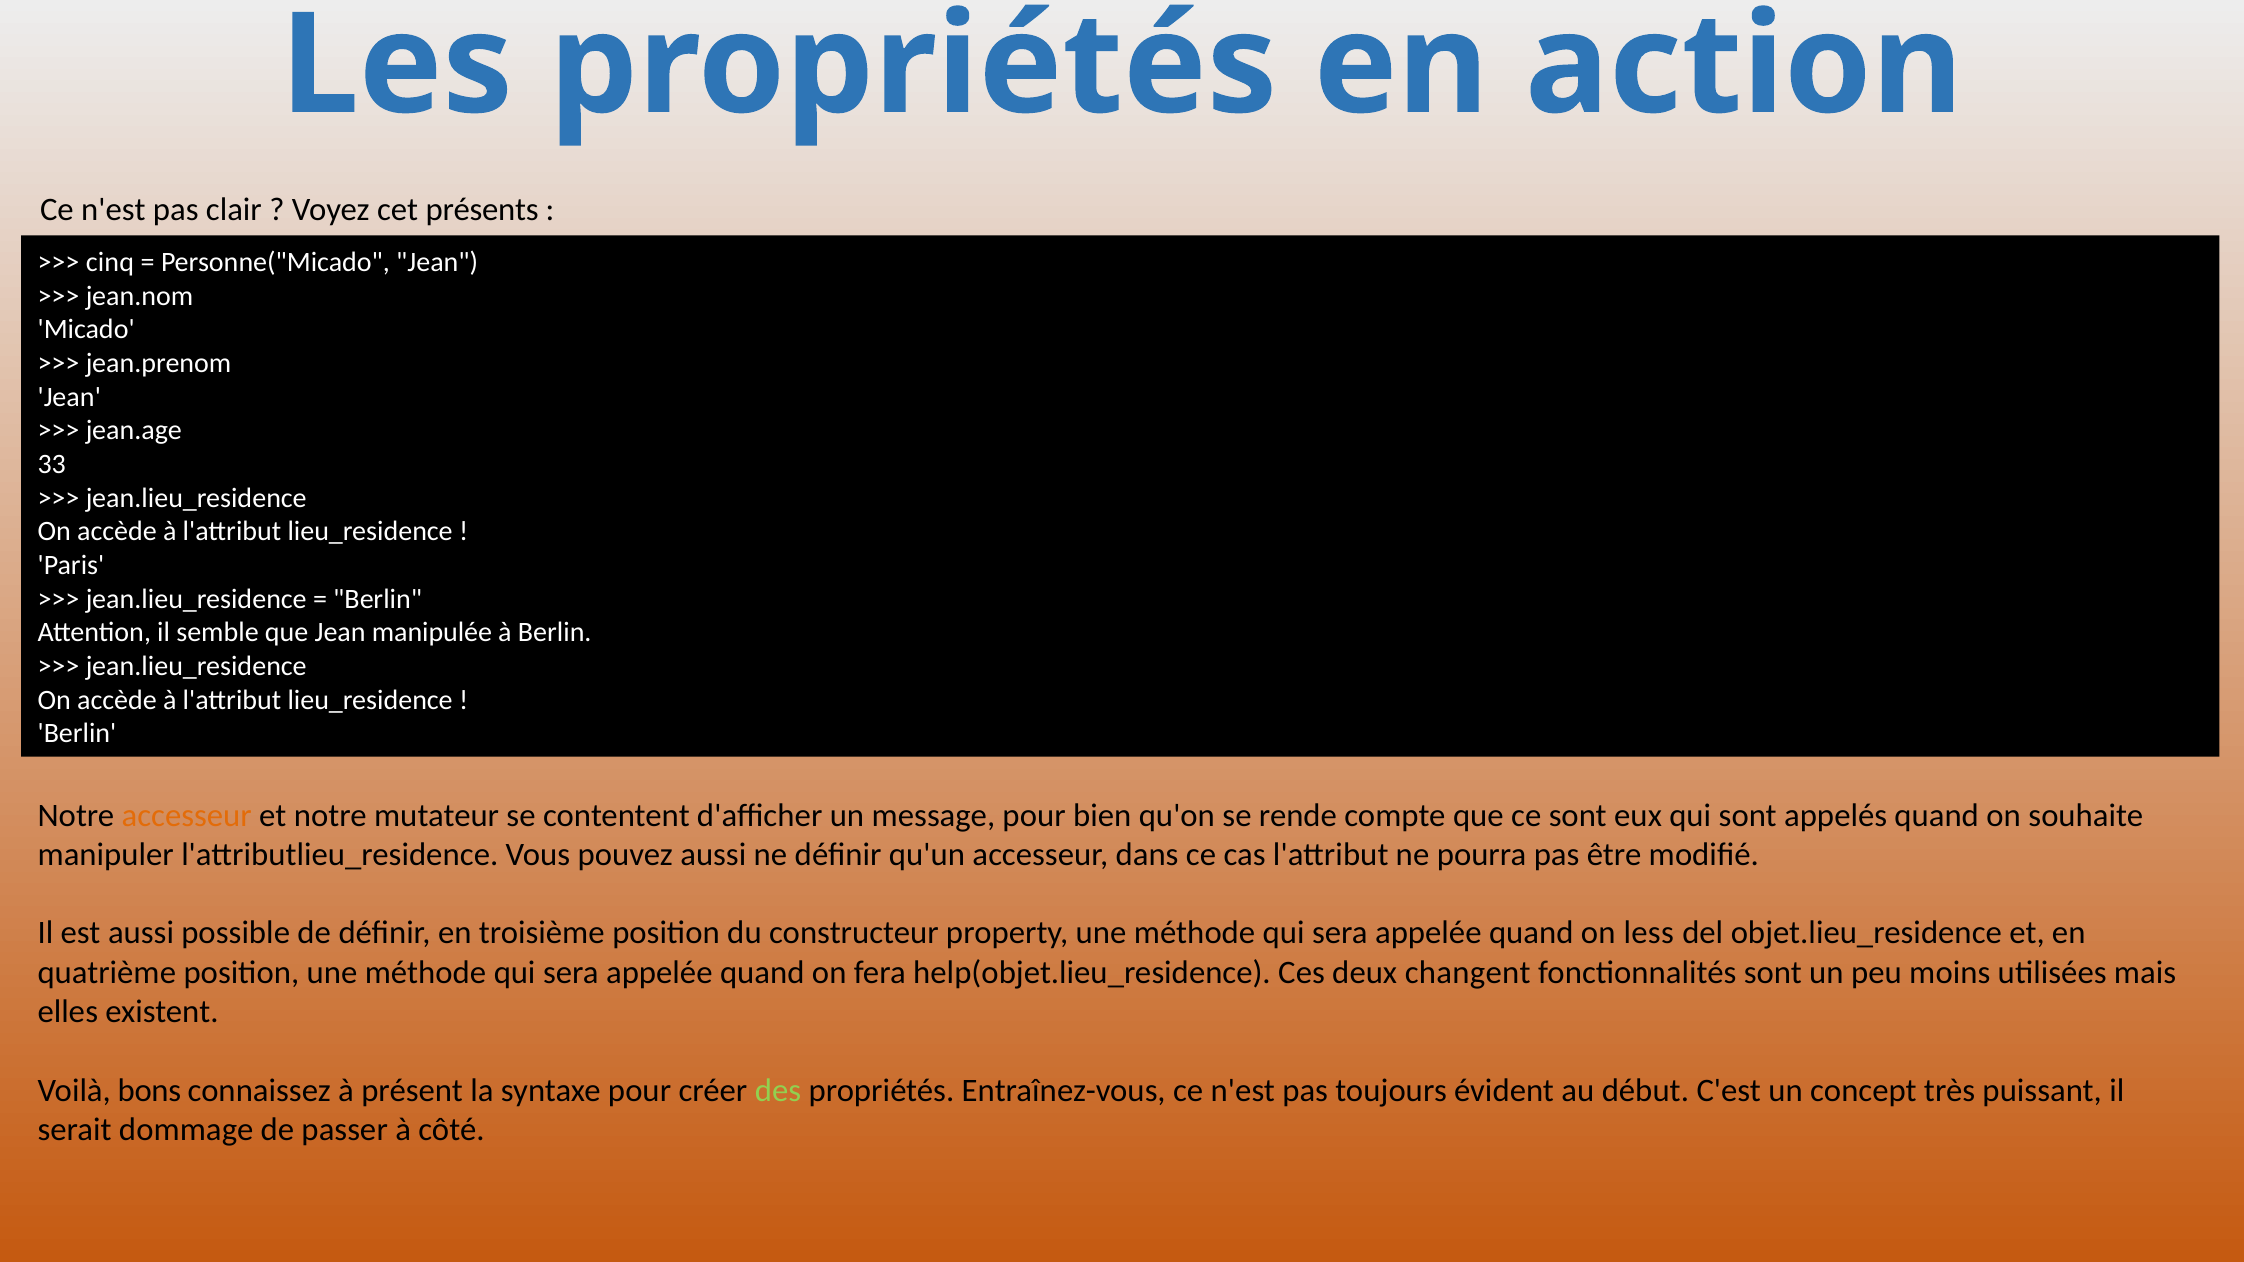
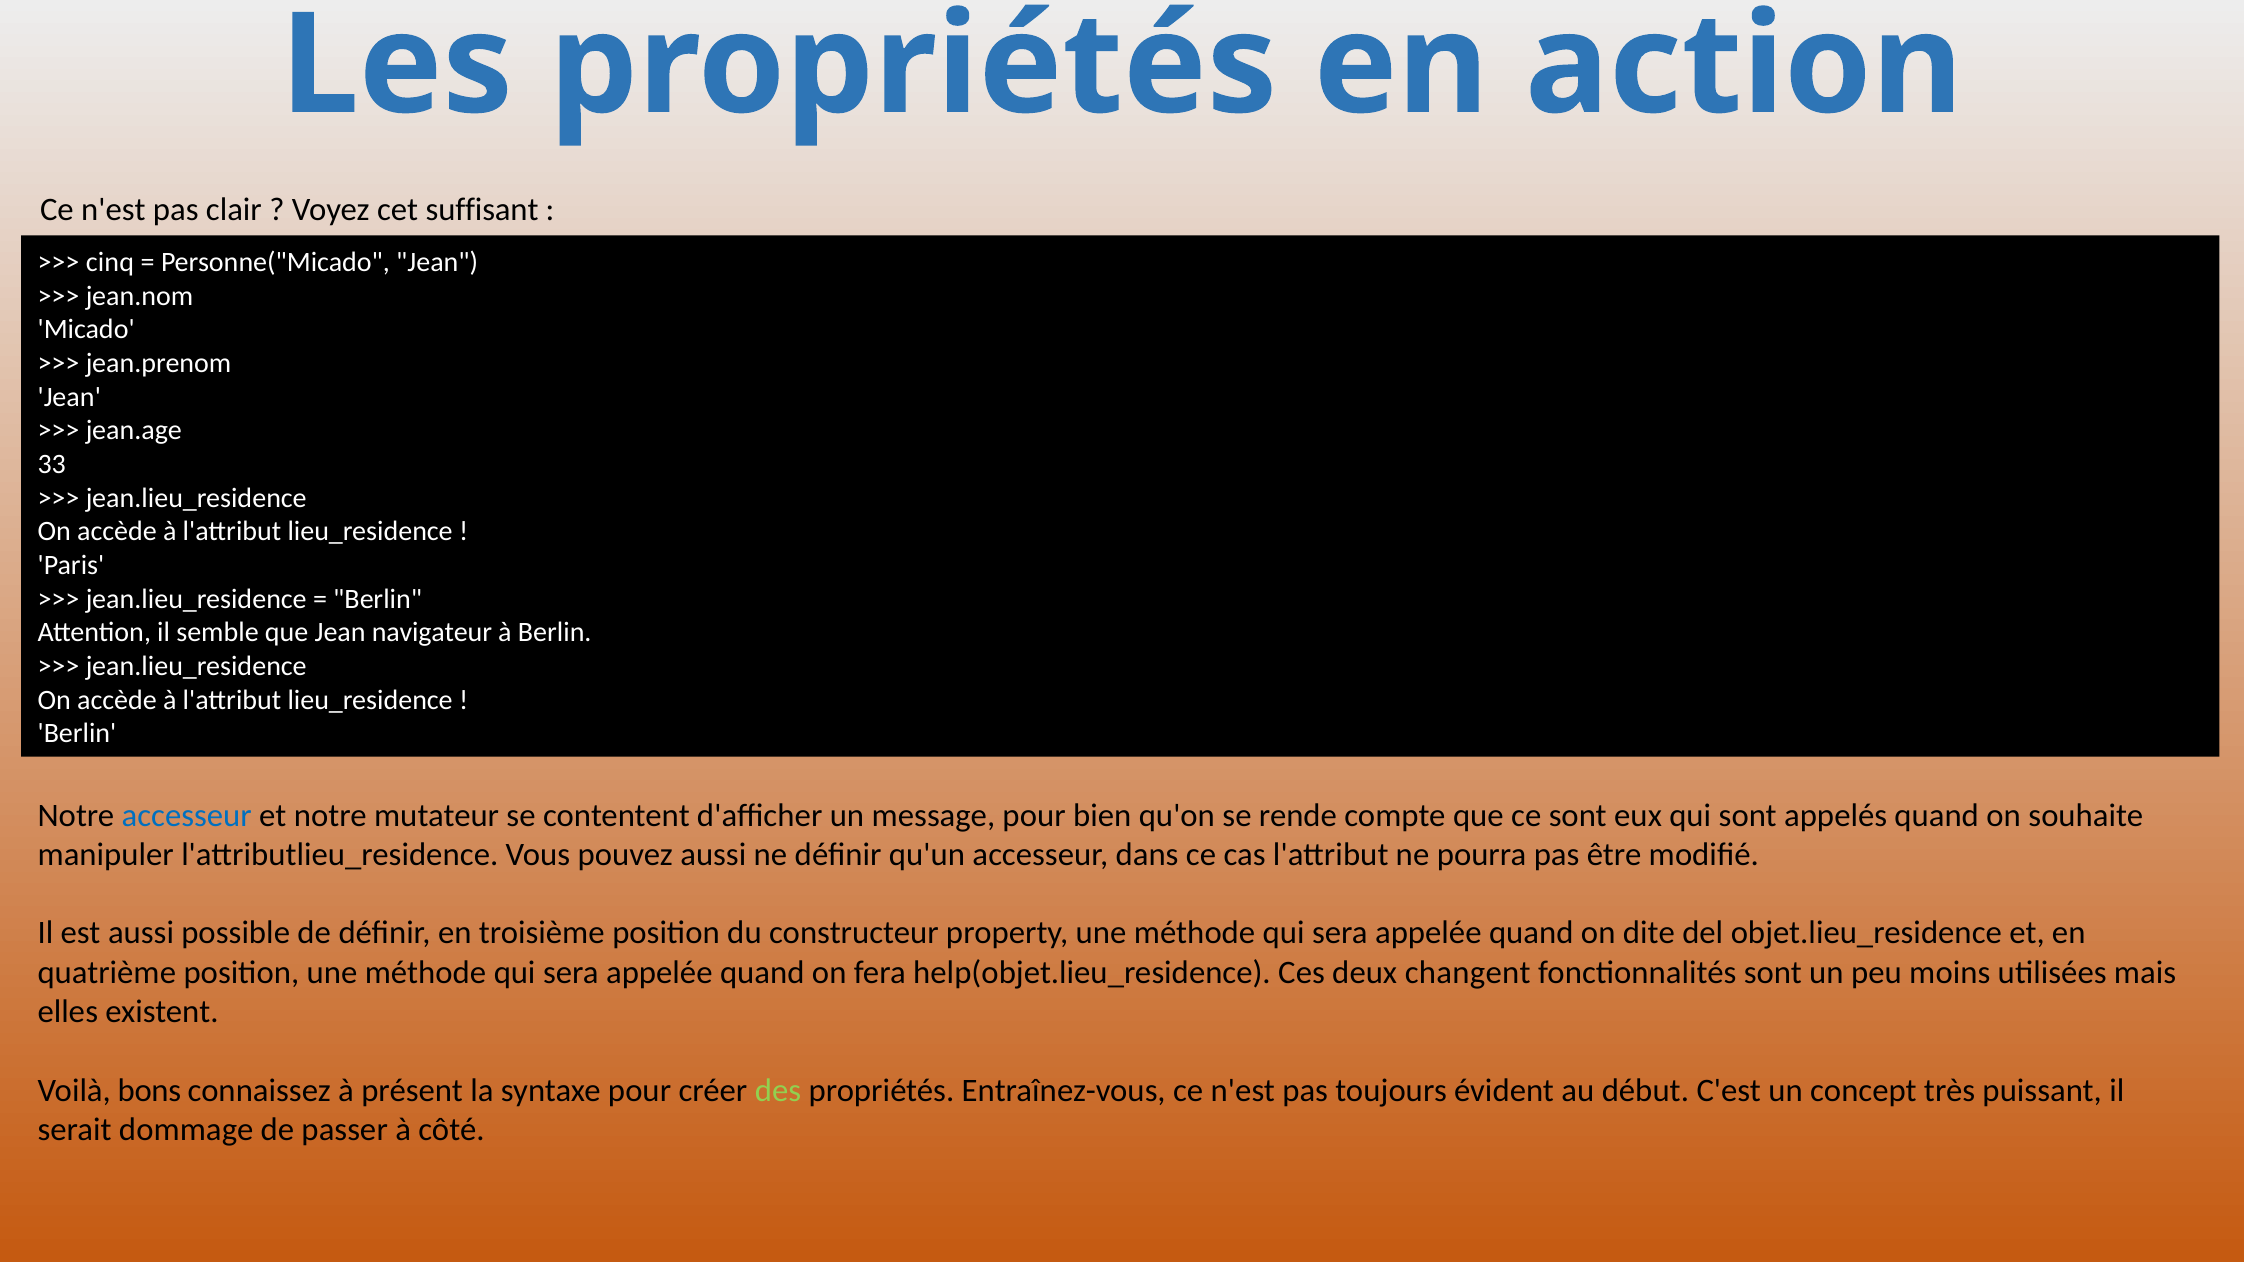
présents: présents -> suffisant (482, 209)
manipulée: manipulée -> navigateur (432, 633)
accesseur colour: orange -> blue (187, 815)
less: less -> dite (1649, 933)
